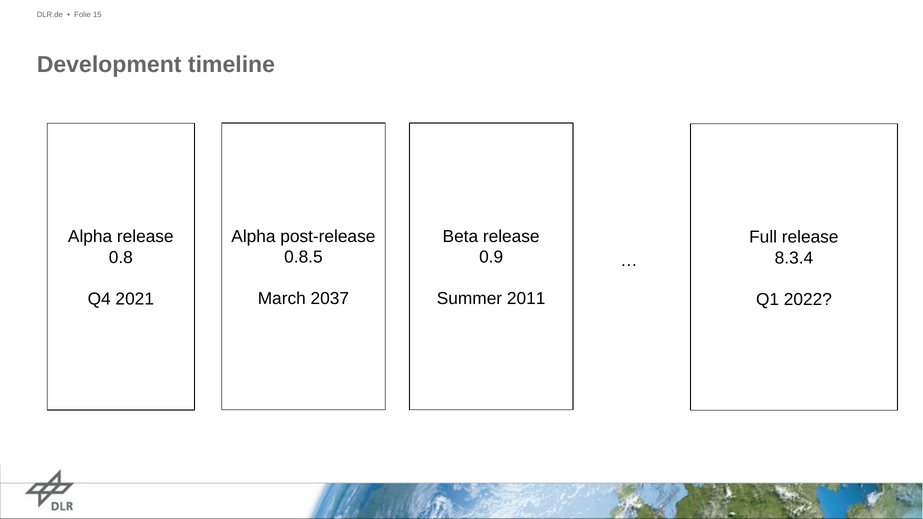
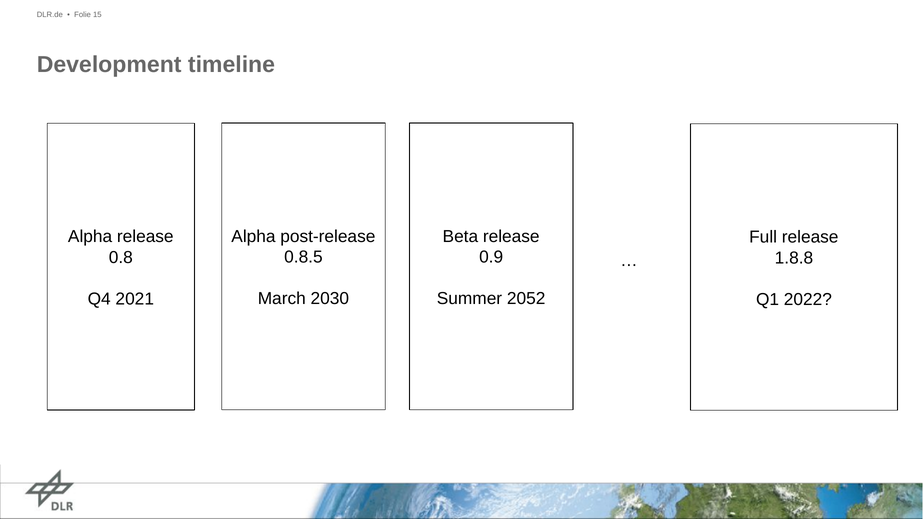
8.3.4: 8.3.4 -> 1.8.8 (794, 258)
2037: 2037 -> 2030 (330, 299)
2011: 2011 -> 2052 (526, 299)
